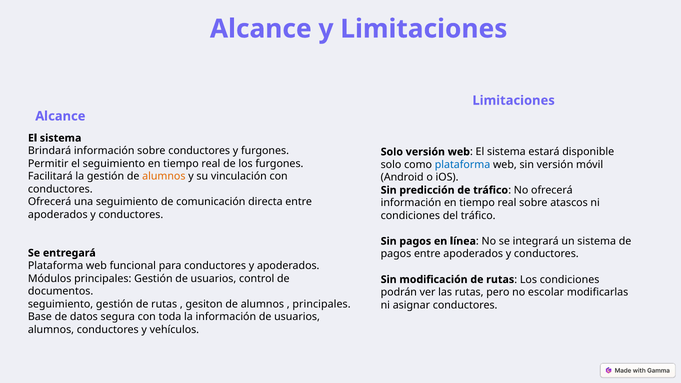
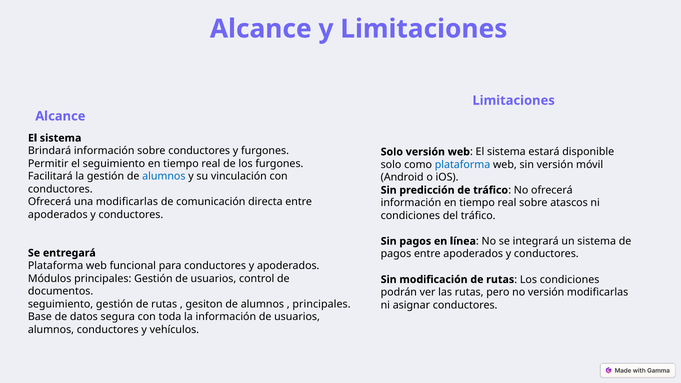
alumnos colour: orange -> blue (164, 176)
una seguimiento: seguimiento -> modificarlas (127, 202)
no escolar: escolar -> versión (546, 292)
